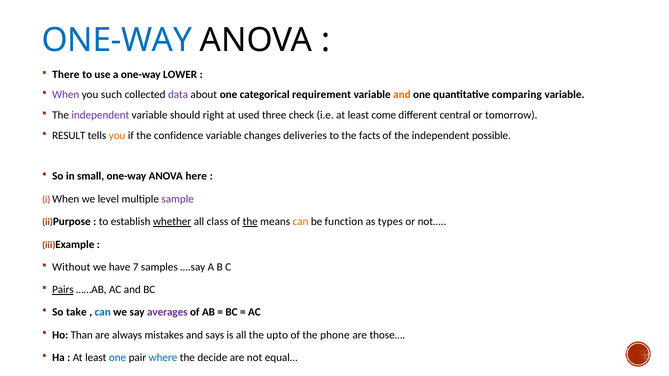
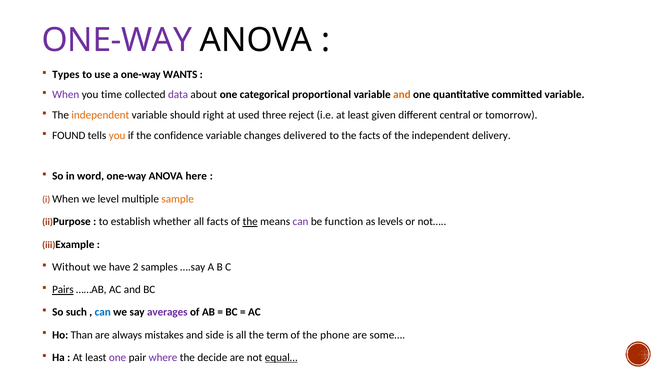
ONE-WAY colour: blue -> purple (117, 40)
There: There -> Types (66, 74)
LOWER: LOWER -> WANTS (180, 74)
such: such -> time (112, 95)
requirement: requirement -> proportional (322, 95)
comparing: comparing -> committed (517, 95)
independent colour: purple -> orange (100, 115)
check: check -> reject (302, 115)
come: come -> given (384, 115)
RESULT: RESULT -> FOUND (69, 136)
deliveries: deliveries -> delivered (305, 136)
possible: possible -> delivery (491, 136)
small: small -> word (91, 176)
sample colour: purple -> orange (178, 199)
whether underline: present -> none (172, 222)
all class: class -> facts (218, 222)
can colour: orange -> purple (301, 222)
types: types -> levels (390, 222)
7: 7 -> 2 (136, 267)
take: take -> such (76, 313)
says: says -> side (215, 335)
upto: upto -> term (277, 335)
those…: those… -> some… (387, 335)
one colour: blue -> purple (118, 358)
where colour: blue -> purple (163, 358)
equal… underline: none -> present (281, 358)
